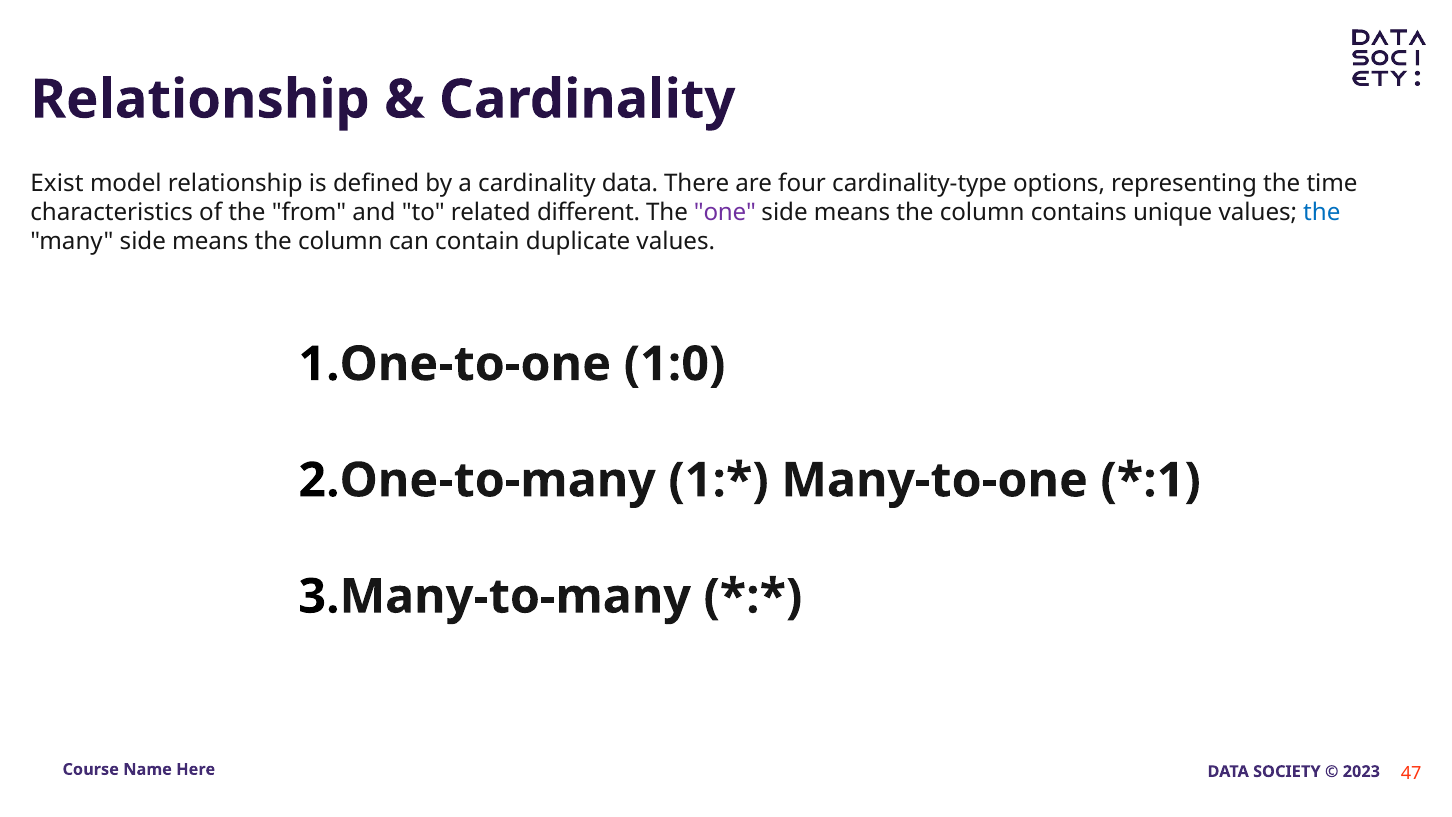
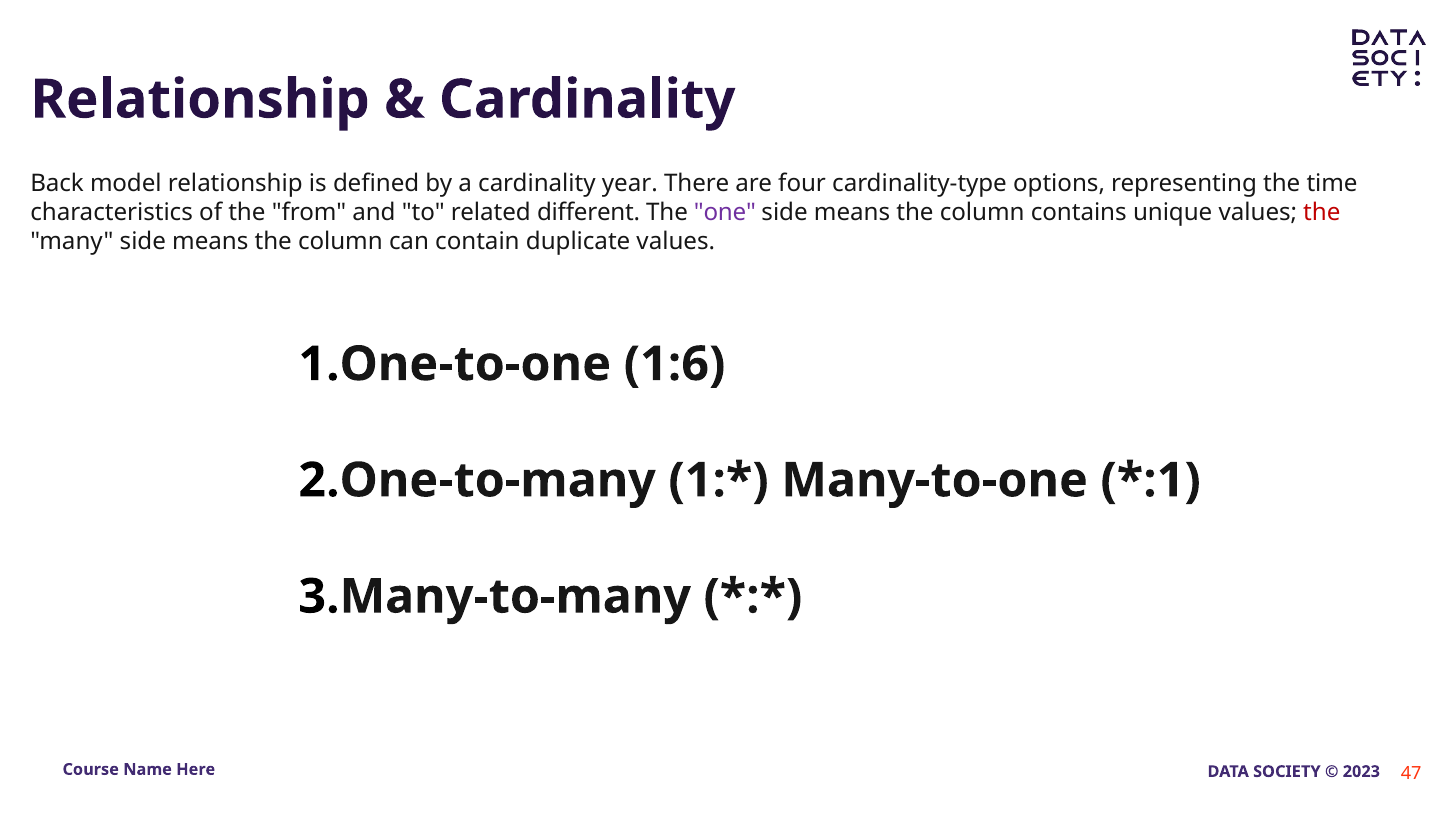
Exist: Exist -> Back (57, 183)
cardinality data: data -> year (630, 183)
the colour: blue -> red (1322, 213)
1:0: 1:0 -> 1:6 (675, 364)
